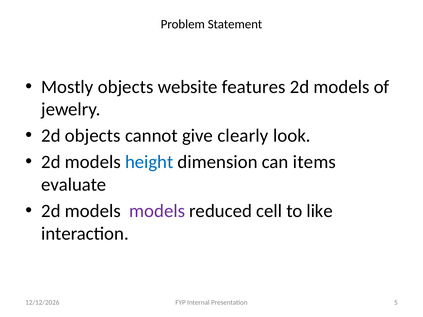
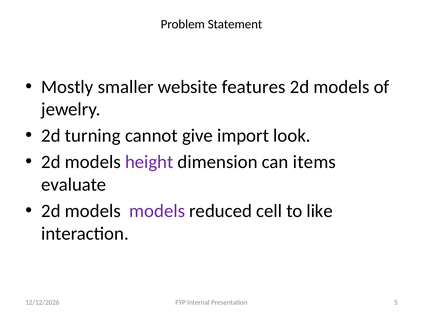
Mostly objects: objects -> smaller (126, 87)
2d objects: objects -> turning (93, 136)
clearly: clearly -> import (243, 136)
height colour: blue -> purple (149, 162)
